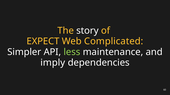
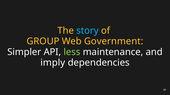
story colour: white -> light blue (87, 31)
EXPECT: EXPECT -> GROUP (43, 41)
Complicated: Complicated -> Government (114, 41)
